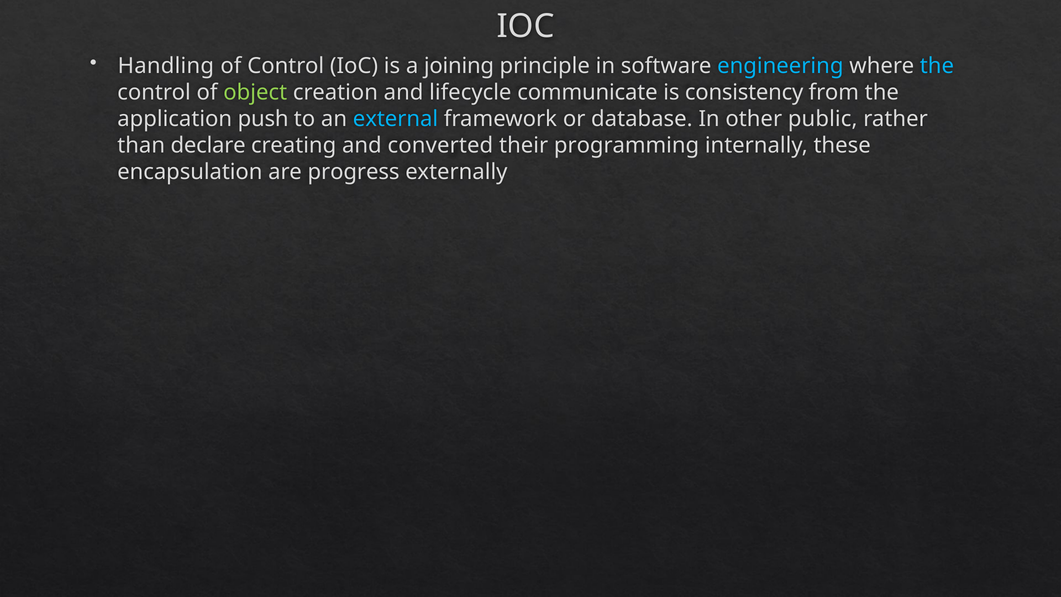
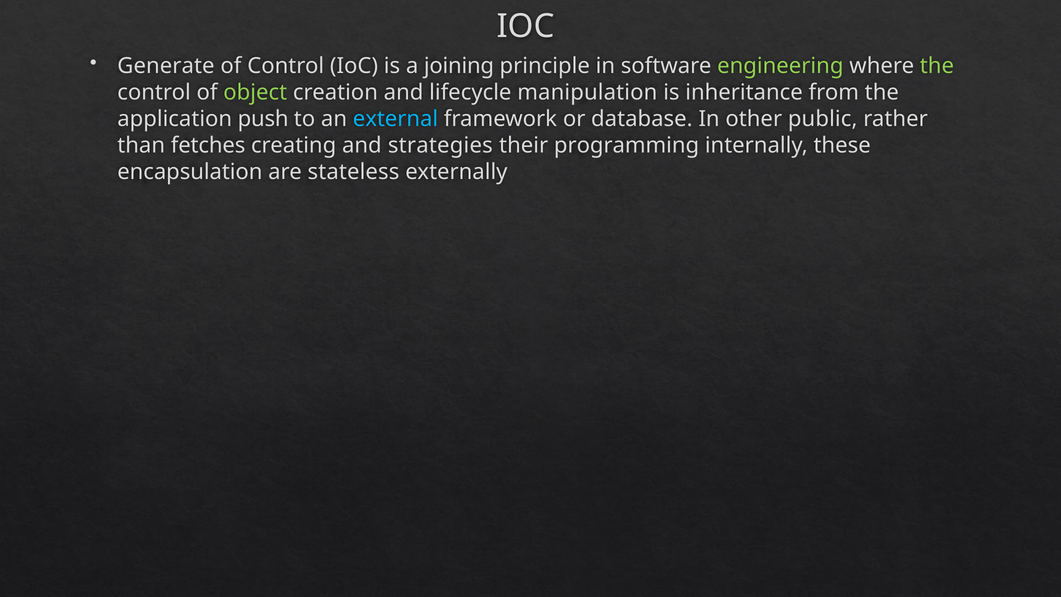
Handling: Handling -> Generate (166, 66)
engineering colour: light blue -> light green (780, 66)
the colour: light blue -> light green (937, 66)
communicate: communicate -> manipulation (587, 92)
consistency: consistency -> inheritance (744, 92)
declare: declare -> fetches (208, 145)
converted: converted -> strategies (440, 145)
progress: progress -> stateless (353, 172)
